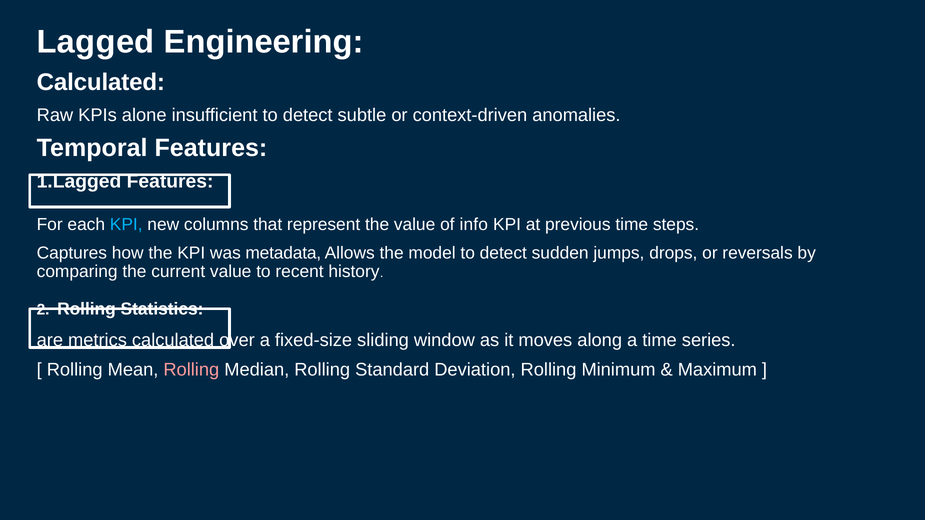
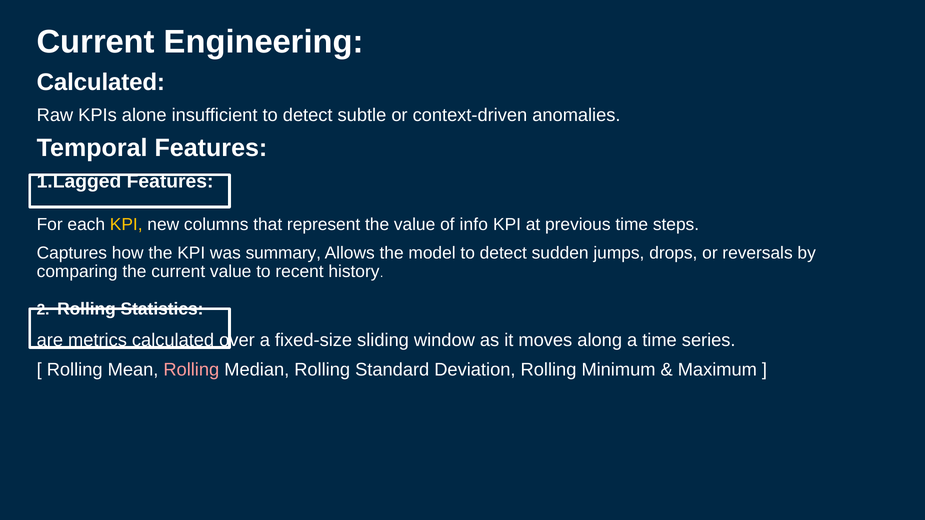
Lagged: Lagged -> Current (96, 42)
KPI colour: light blue -> yellow (126, 225)
metadata: metadata -> summary (283, 253)
